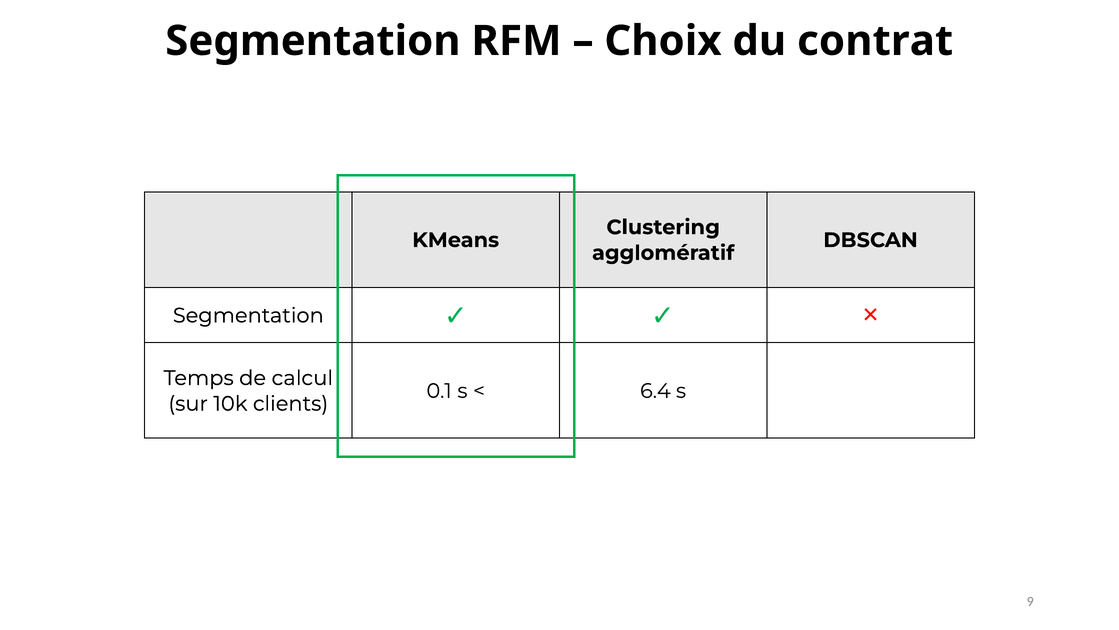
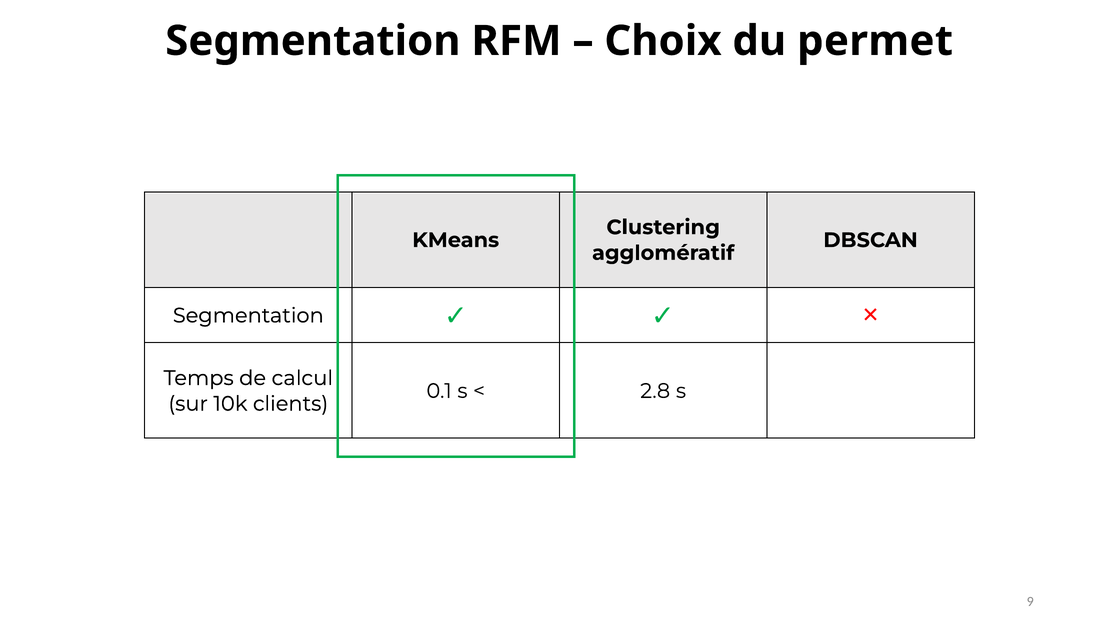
contrat: contrat -> permet (875, 41)
6.4: 6.4 -> 2.8 (655, 391)
